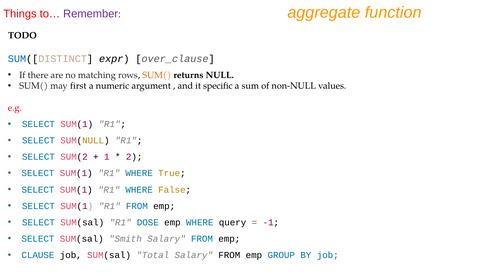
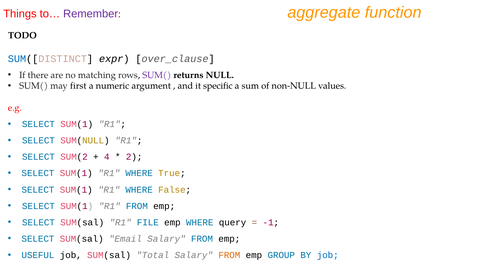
SUM( colour: orange -> purple (157, 75)
1: 1 -> 4 (107, 157)
DOSE: DOSE -> FILE (148, 223)
Smith: Smith -> Email (125, 239)
CLAUSE: CLAUSE -> USEFUL (38, 256)
FROM colour: black -> orange (229, 256)
